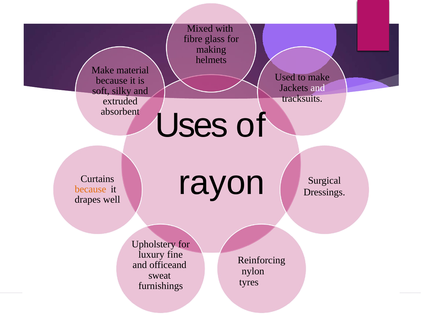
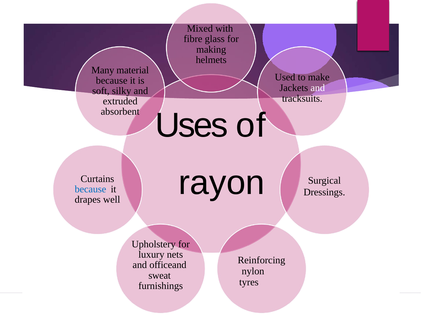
Make: Make -> Many (103, 70)
because colour: orange -> blue (90, 190)
fine: fine -> nets (175, 255)
